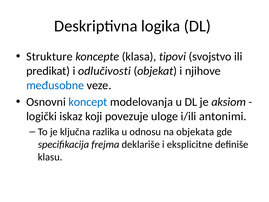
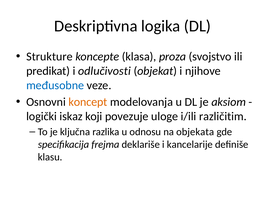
tipovi: tipovi -> proza (173, 56)
koncept colour: blue -> orange (88, 102)
antonimi: antonimi -> različitim (223, 116)
eksplicitne: eksplicitne -> kancelarije (190, 144)
